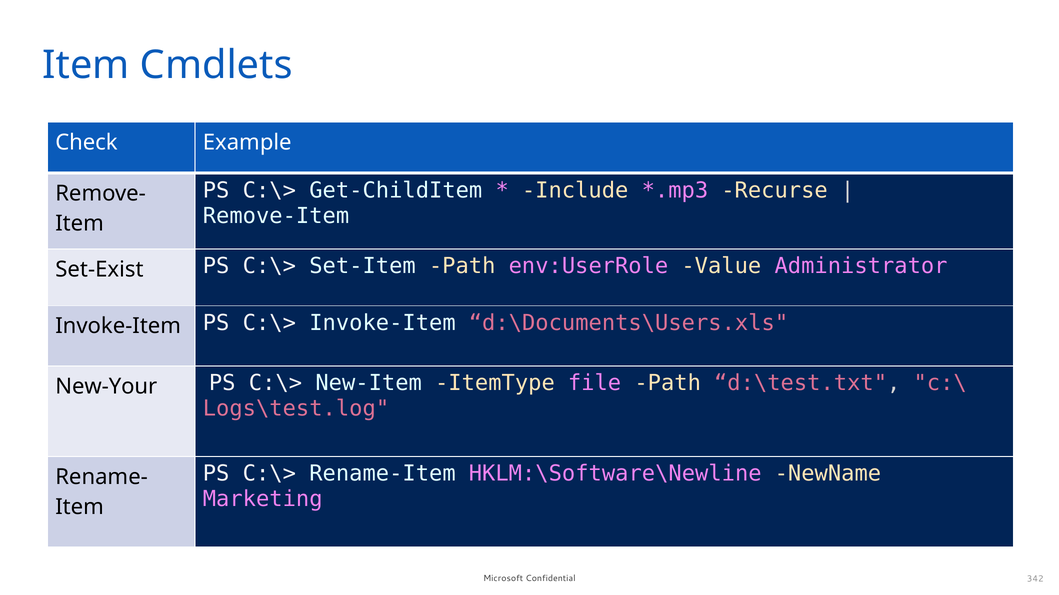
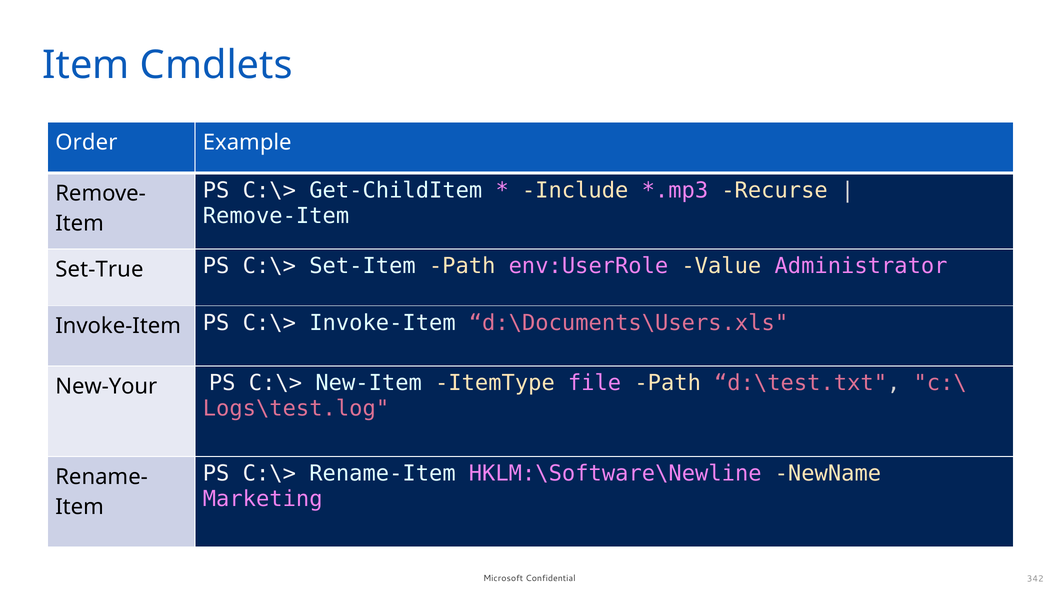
Check: Check -> Order (86, 142)
Set-Exist: Set-Exist -> Set-True (99, 270)
